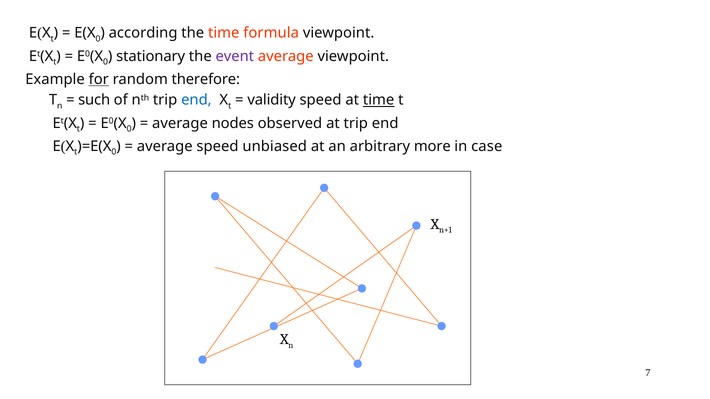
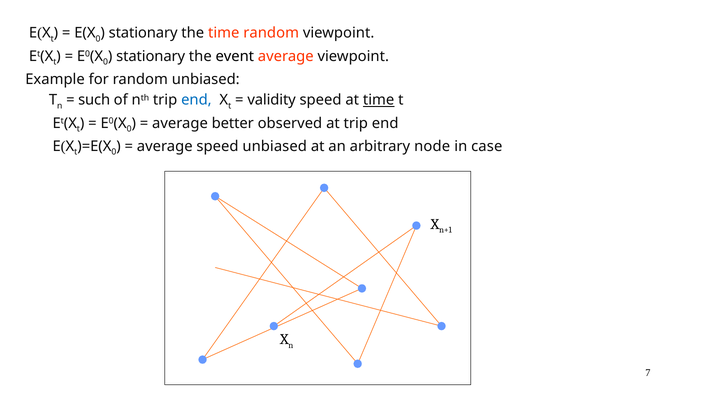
according: according -> stationary (143, 33)
time formula: formula -> random (271, 33)
event colour: purple -> black (235, 56)
for underline: present -> none (99, 79)
random therefore: therefore -> unbiased (206, 79)
nodes: nodes -> better (233, 123)
more: more -> node (432, 146)
